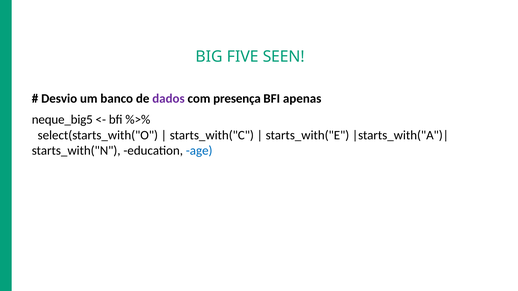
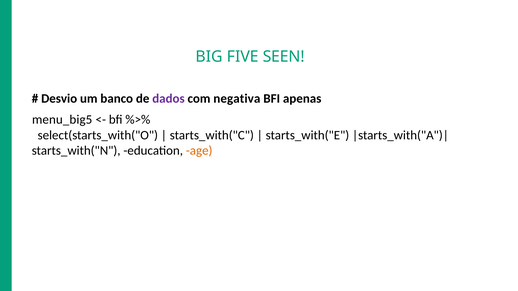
presença: presença -> negativa (237, 99)
neque_big5: neque_big5 -> menu_big5 (62, 120)
age colour: blue -> orange (199, 151)
